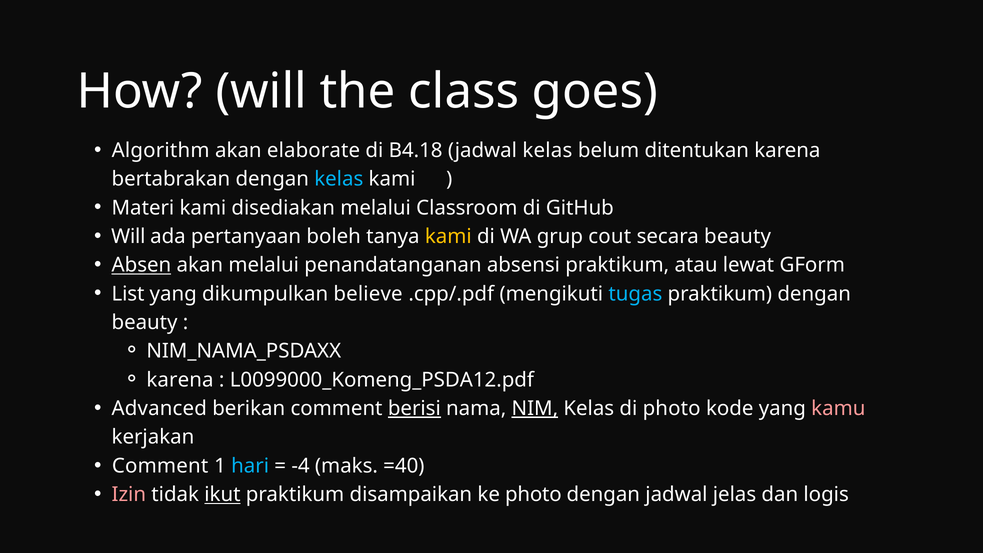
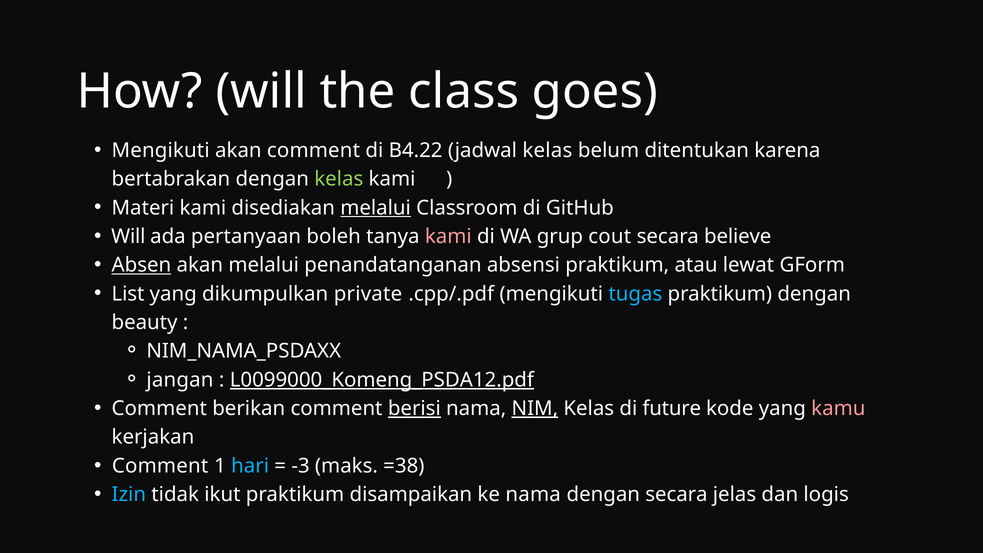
Algorithm: Algorithm -> Mengikuti (161, 150)
akan elaborate: elaborate -> comment (313, 150)
B4.18: B4.18 -> B4.22 (416, 150)
kelas colour: light blue -> light green (339, 179)
melalui underline: none -> present (376, 208)
kami colour: yellow -> pink (448, 236)
secara beauty: beauty -> believe (738, 236)
believe: believe -> private (368, 294)
karena: karena -> jangan (180, 380)
L0099000_Komeng_PSDA12.pdf underline: none -> present (382, 380)
Advanced: Advanced -> Comment (159, 409)
di photo: photo -> future (672, 409)
-4: -4 -> -3 (301, 466)
=40: =40 -> =38 (404, 466)
Izin colour: pink -> light blue (129, 495)
ikut underline: present -> none (222, 495)
ke photo: photo -> nama (533, 495)
dengan jadwal: jadwal -> secara (676, 495)
